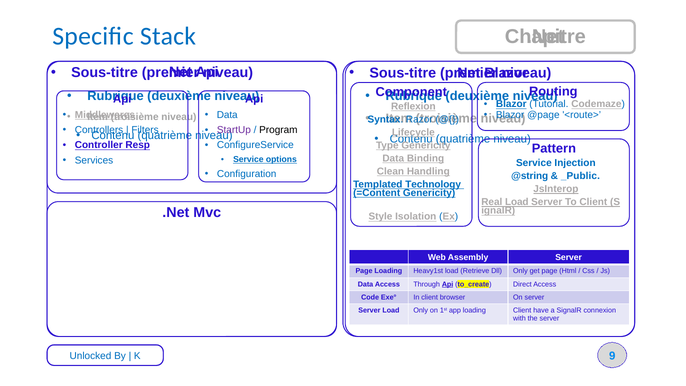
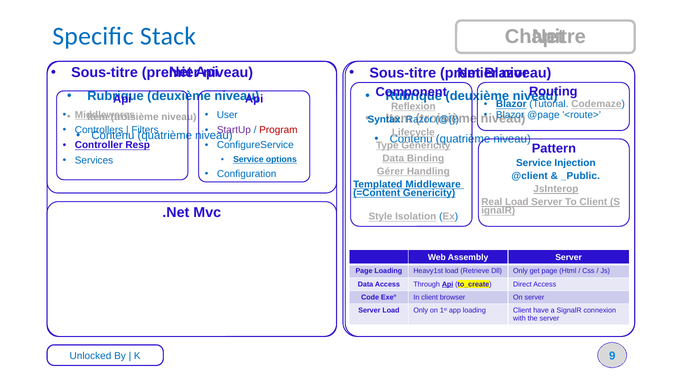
Data: Data -> User (227, 115)
Program colour: black -> red (278, 130)
Clean: Clean -> Gérer (390, 171)
@string: @string -> @client (530, 176)
Technology: Technology -> Middleware (433, 184)
